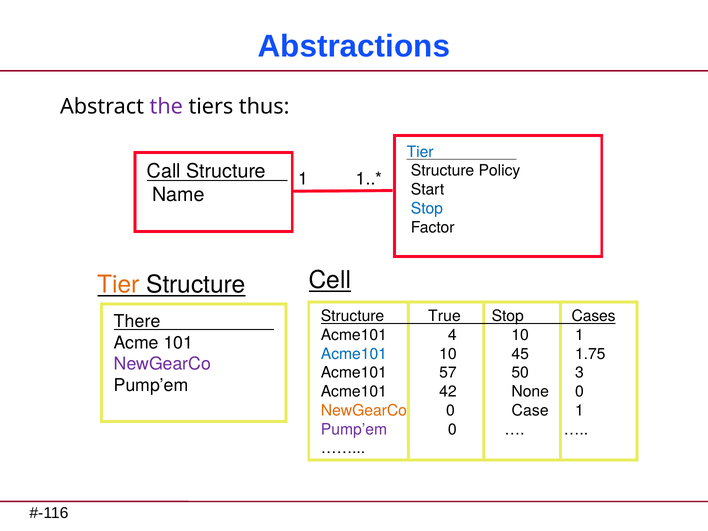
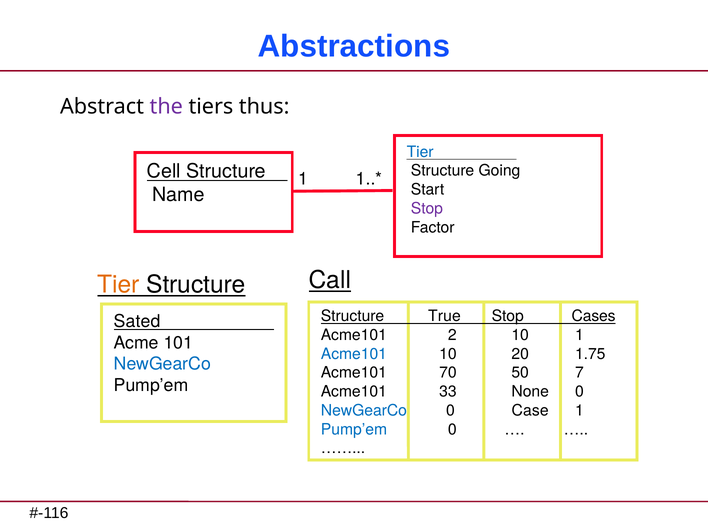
Call: Call -> Cell (164, 171)
Policy: Policy -> Going (499, 171)
Stop colour: blue -> purple (427, 209)
Cell: Cell -> Call (330, 280)
There: There -> Sated (137, 322)
4: 4 -> 2 (452, 335)
45: 45 -> 20 (520, 354)
NewGearCo colour: purple -> blue (162, 364)
57: 57 -> 70 (448, 373)
3: 3 -> 7 (579, 373)
42: 42 -> 33 (448, 392)
NewGearCo colour: orange -> blue (364, 410)
Pump’em colour: purple -> blue (354, 429)
